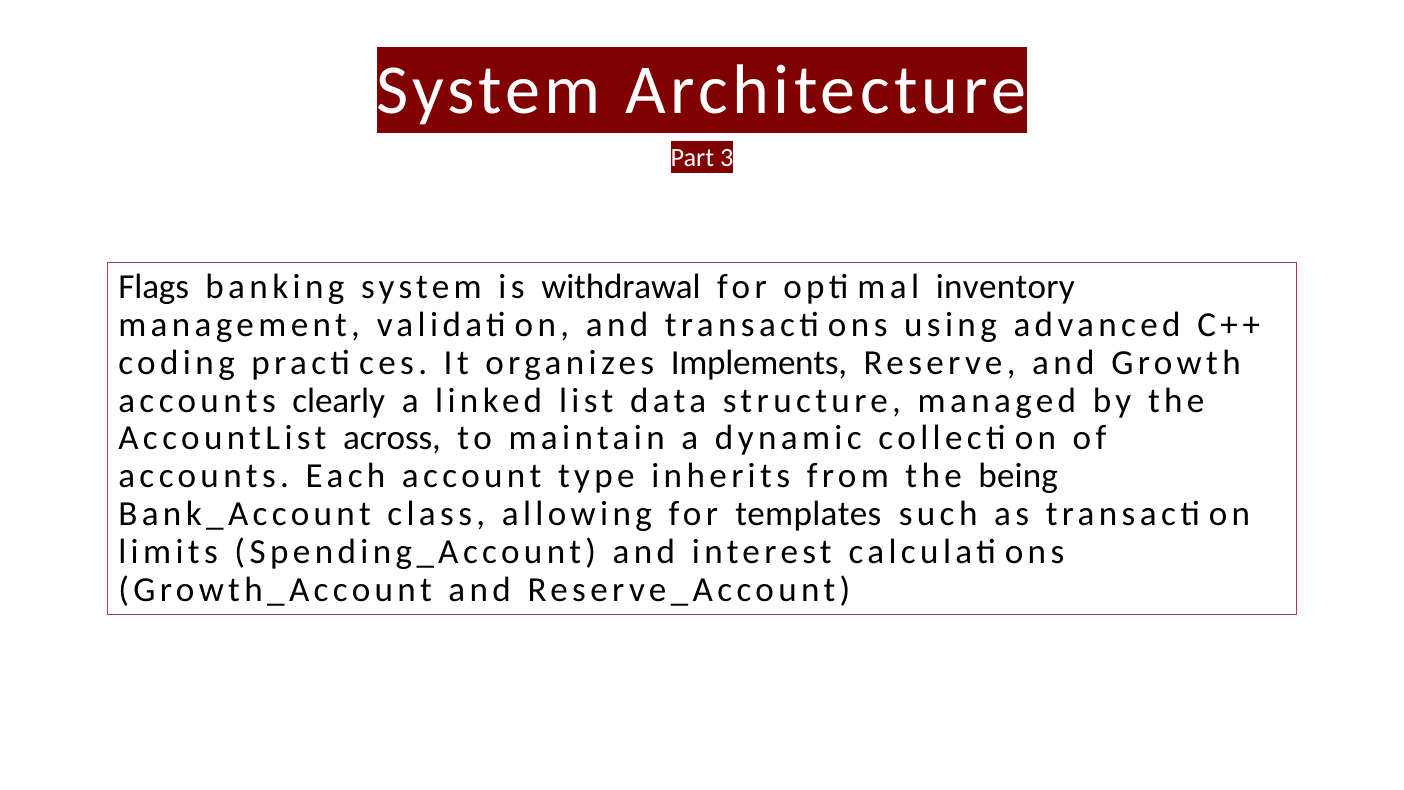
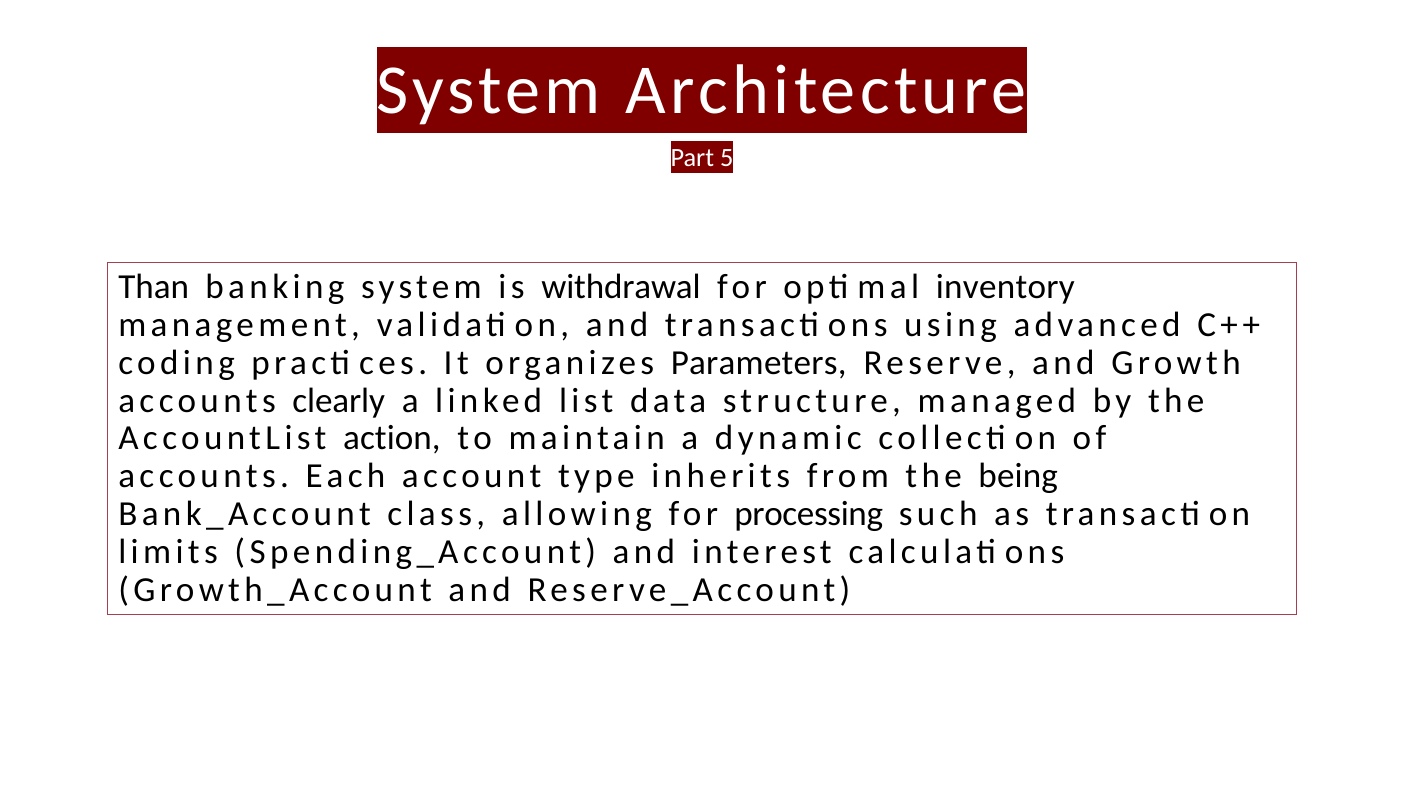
3: 3 -> 5 (727, 157)
Flags: Flags -> Than (154, 287)
Implements: Implements -> Parameters (759, 362)
across: across -> action (392, 438)
templates: templates -> processing (809, 514)
